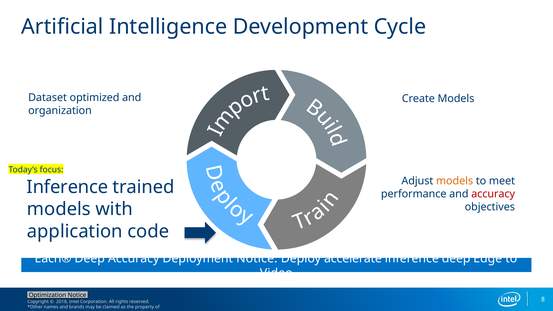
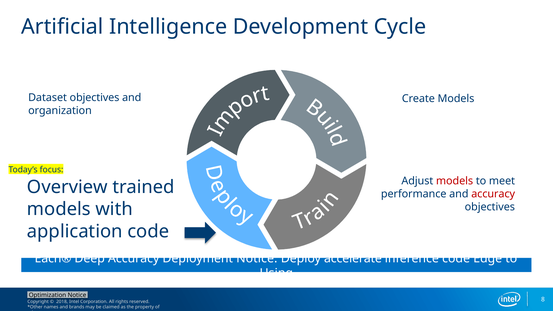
Dataset optimized: optimized -> objectives (95, 98)
models colour: orange -> red (455, 181)
Inference: Inference -> Overview (67, 187)
inference deep: deep -> code (456, 259)
Video: Video -> Using (276, 273)
